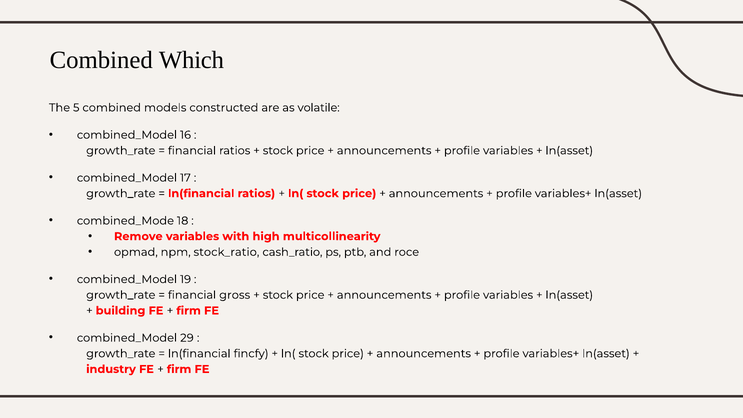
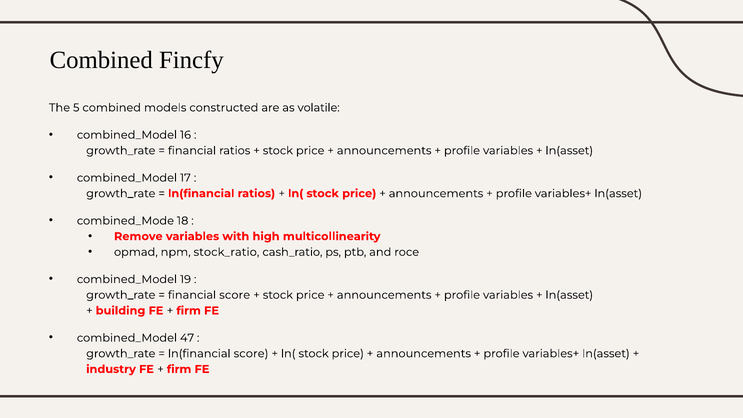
Which: Which -> Fincfy (191, 60)
financial gross: gross -> score (235, 295)
29: 29 -> 47 (187, 338)
ln(financial fincfy: fincfy -> score (251, 354)
